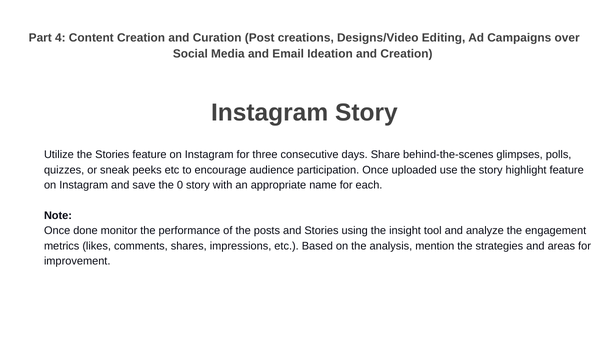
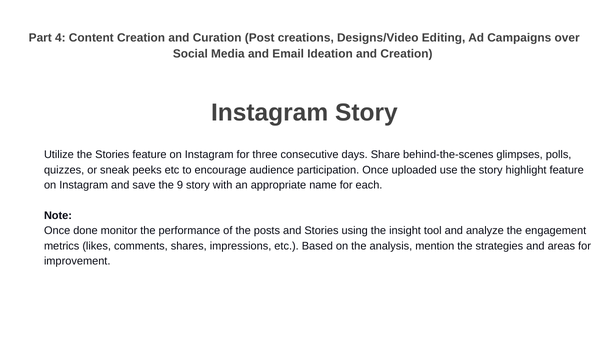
0: 0 -> 9 (180, 185)
